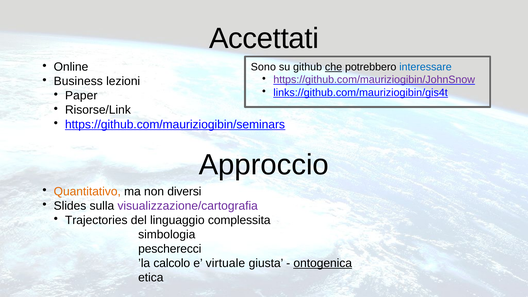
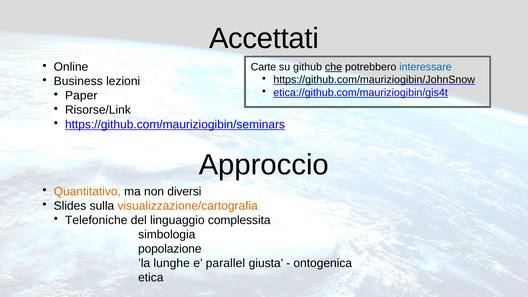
Sono: Sono -> Carte (263, 67)
https://github.com/mauriziogibin/JohnSnow colour: purple -> black (374, 80)
links://github.com/mauriziogibin/gis4t: links://github.com/mauriziogibin/gis4t -> etica://github.com/mauriziogibin/gis4t (361, 93)
visualizzazione/cartografia colour: purple -> orange (188, 206)
Trajectories: Trajectories -> Telefoniche (96, 220)
pescherecci: pescherecci -> popolazione (170, 249)
calcolo: calcolo -> lunghe (172, 263)
virtuale: virtuale -> parallel (225, 263)
ontogenica underline: present -> none (323, 263)
